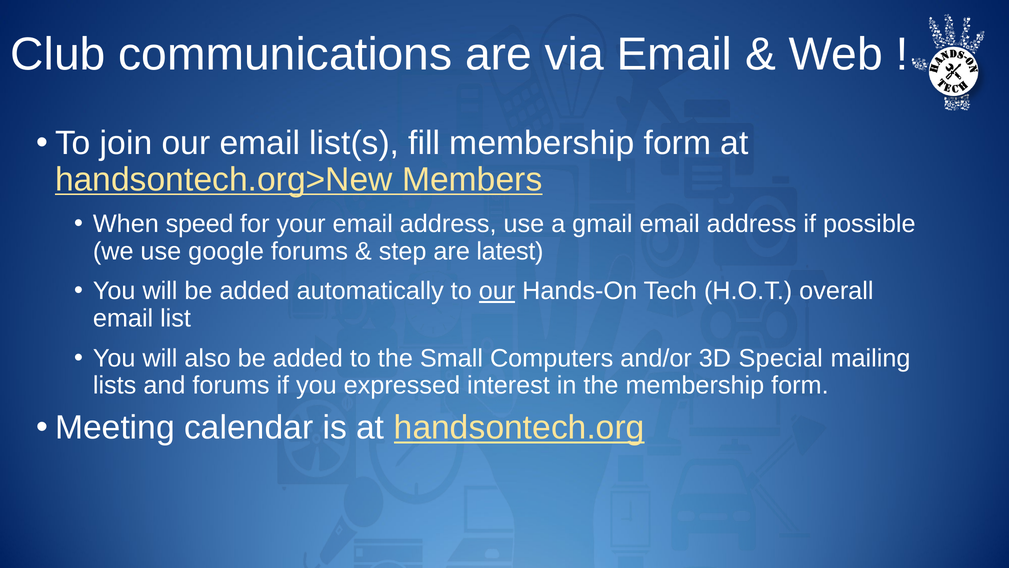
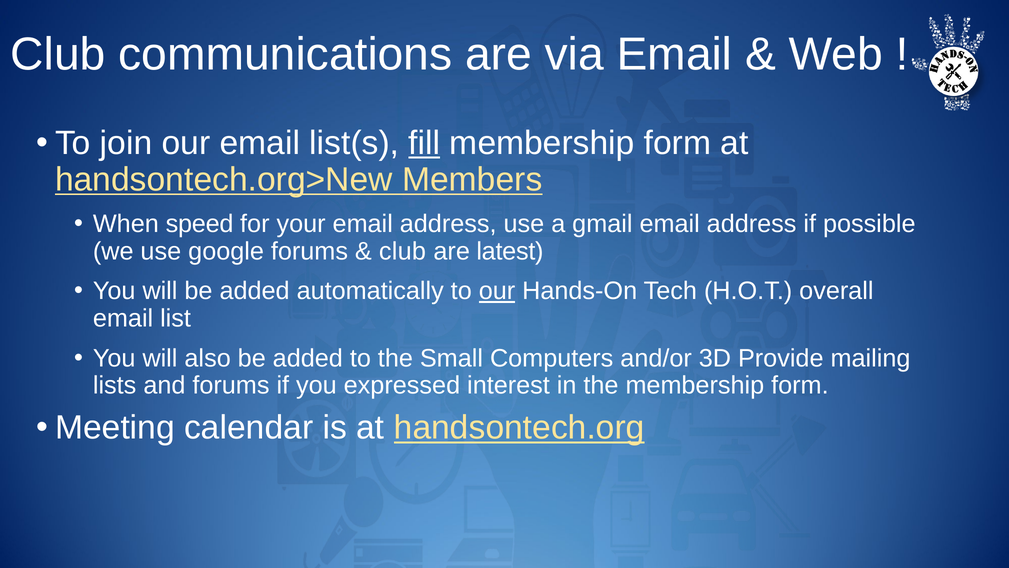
fill underline: none -> present (424, 143)
step: step -> club (402, 251)
Special: Special -> Provide (781, 358)
